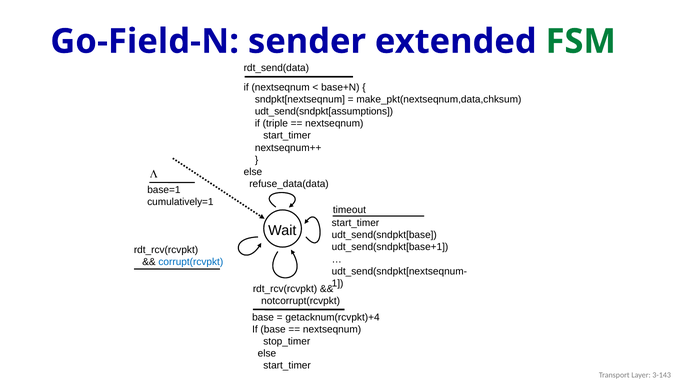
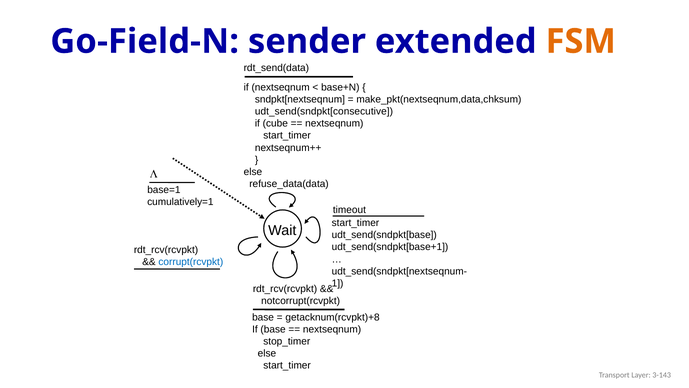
FSM colour: green -> orange (581, 41)
udt_send(sndpkt[assumptions: udt_send(sndpkt[assumptions -> udt_send(sndpkt[consecutive (324, 111)
triple: triple -> cube (275, 123)
getacknum(rcvpkt)+4: getacknum(rcvpkt)+4 -> getacknum(rcvpkt)+8 (333, 317)
